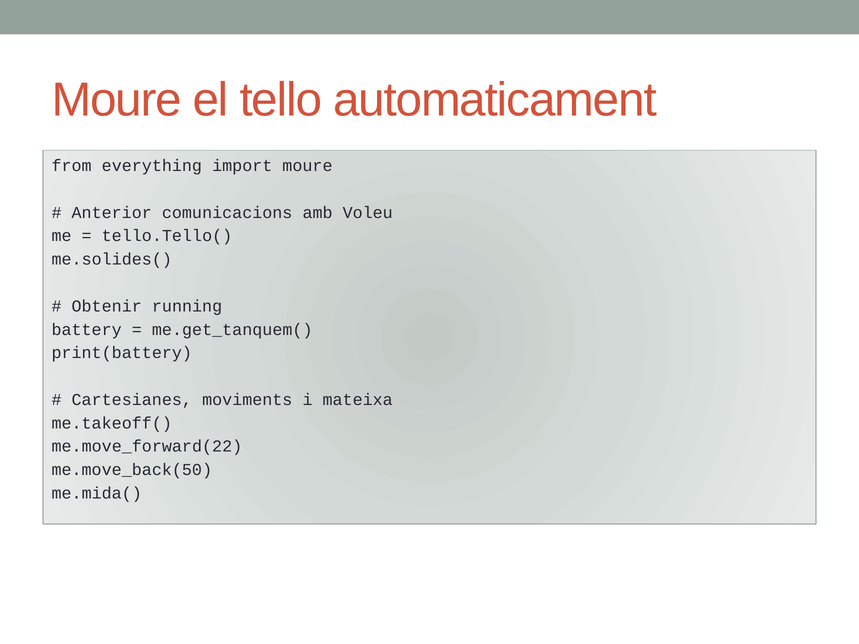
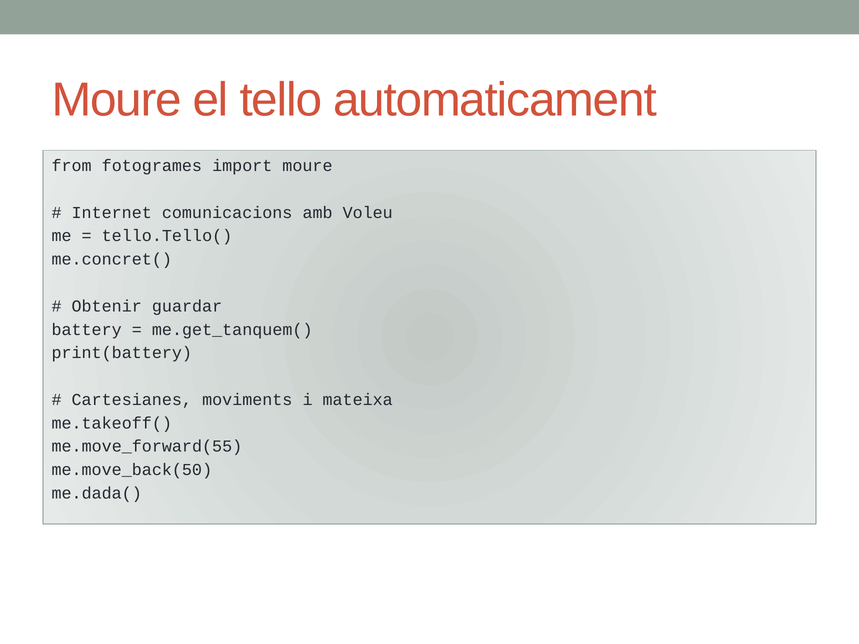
everything: everything -> fotogrames (152, 166)
Anterior: Anterior -> Internet (112, 213)
me.solides(: me.solides( -> me.concret( (112, 259)
running: running -> guardar (187, 306)
me.move_forward(22: me.move_forward(22 -> me.move_forward(55 (147, 447)
me.mida(: me.mida( -> me.dada( (97, 493)
